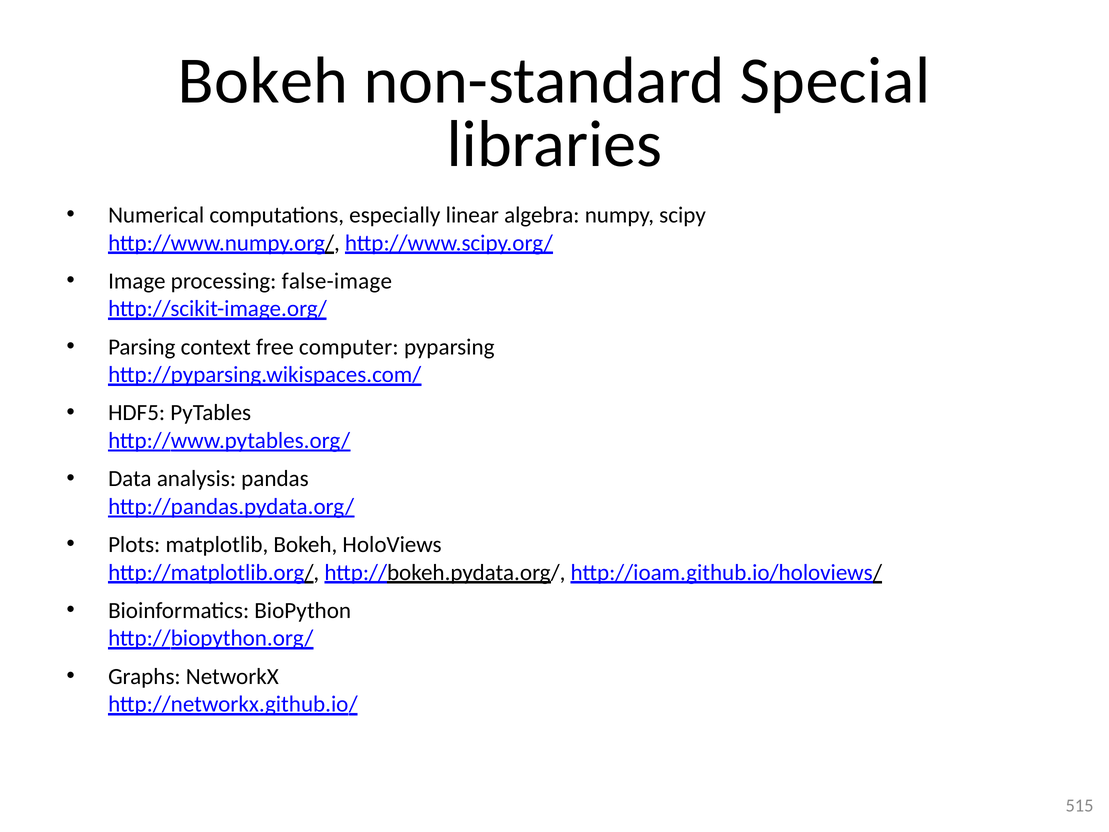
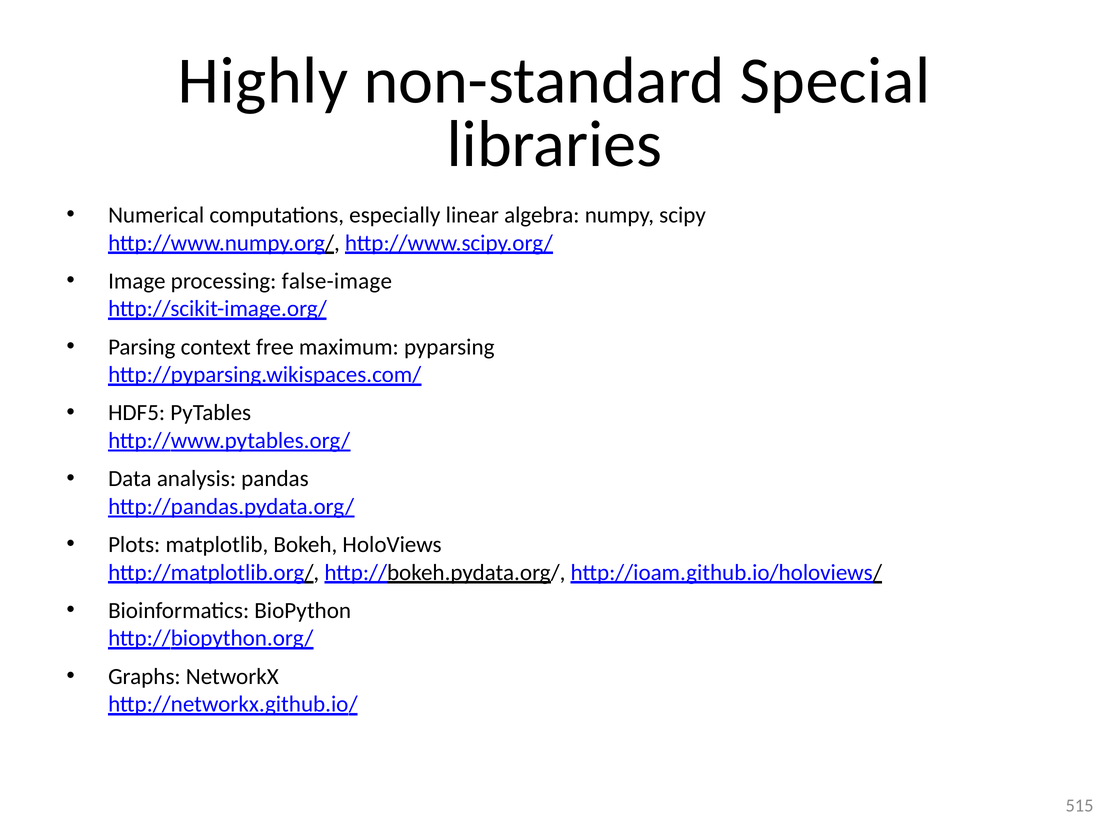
Bokeh: Bokeh -> Highly (263, 81)
computer: computer -> maximum (349, 347)
